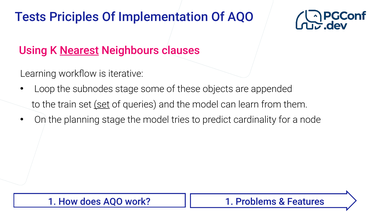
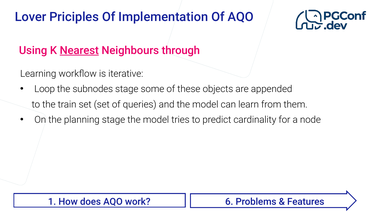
Tests: Tests -> Lover (31, 17)
clauses: clauses -> through (181, 50)
set underline: present -> none (102, 105)
work 1: 1 -> 6 (229, 202)
